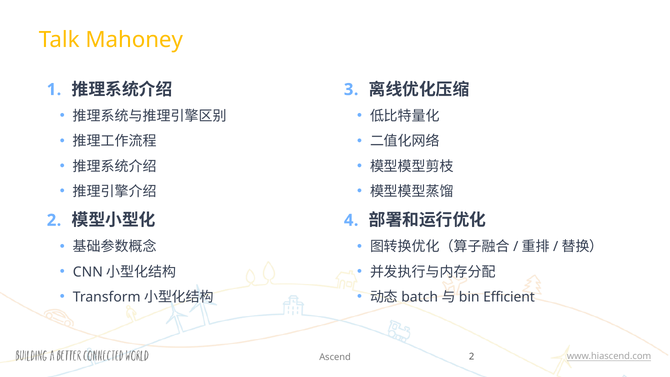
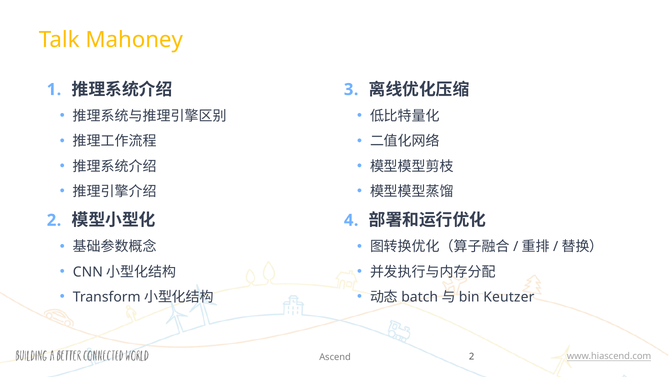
Efficient: Efficient -> Keutzer (509, 297)
